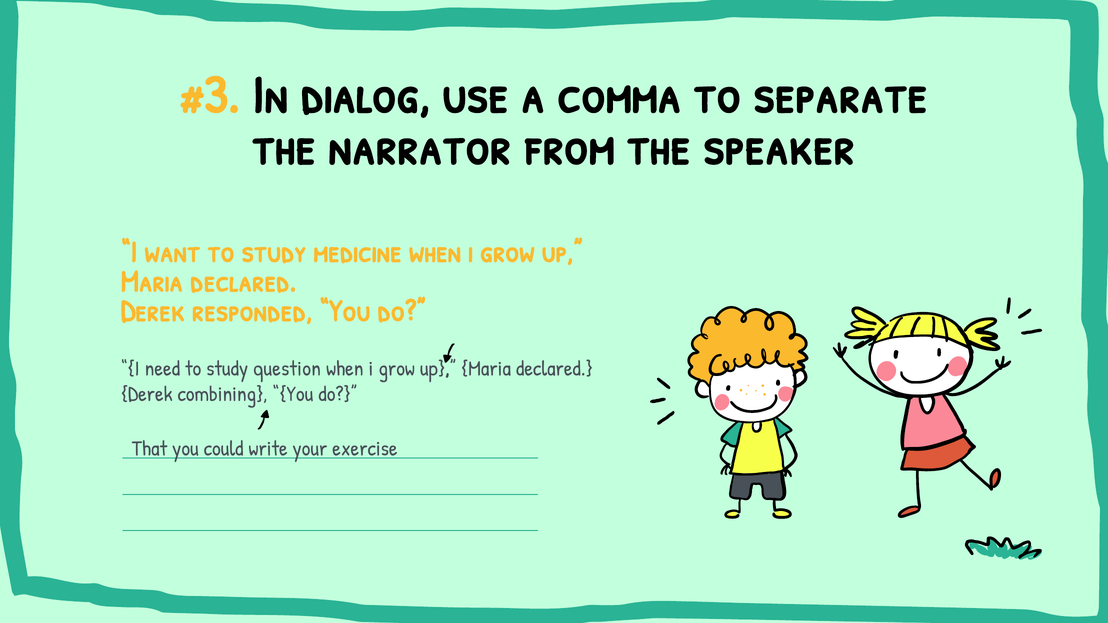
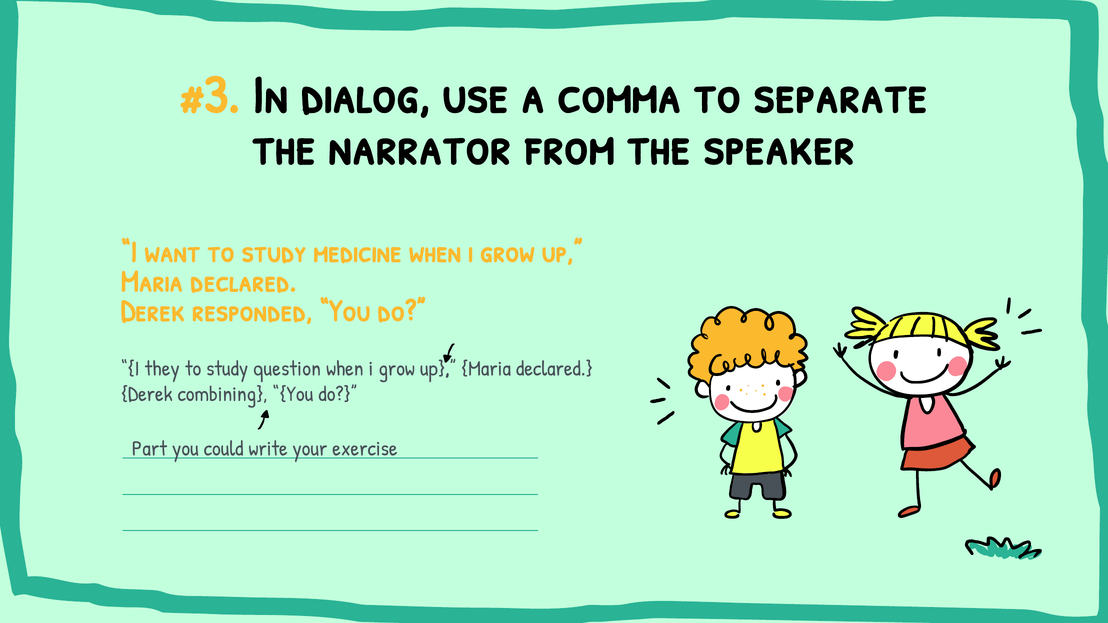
need: need -> they (162, 369)
That: That -> Part (149, 449)
